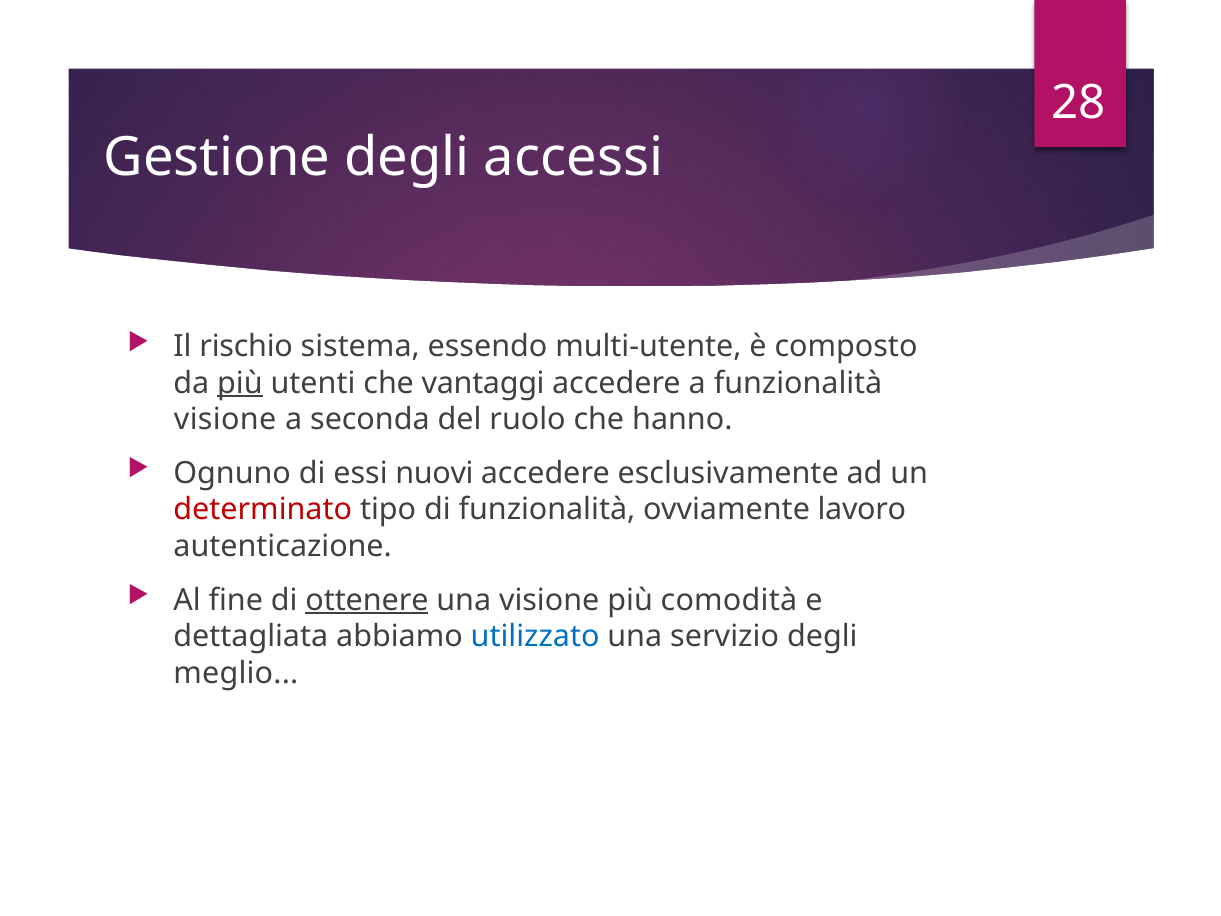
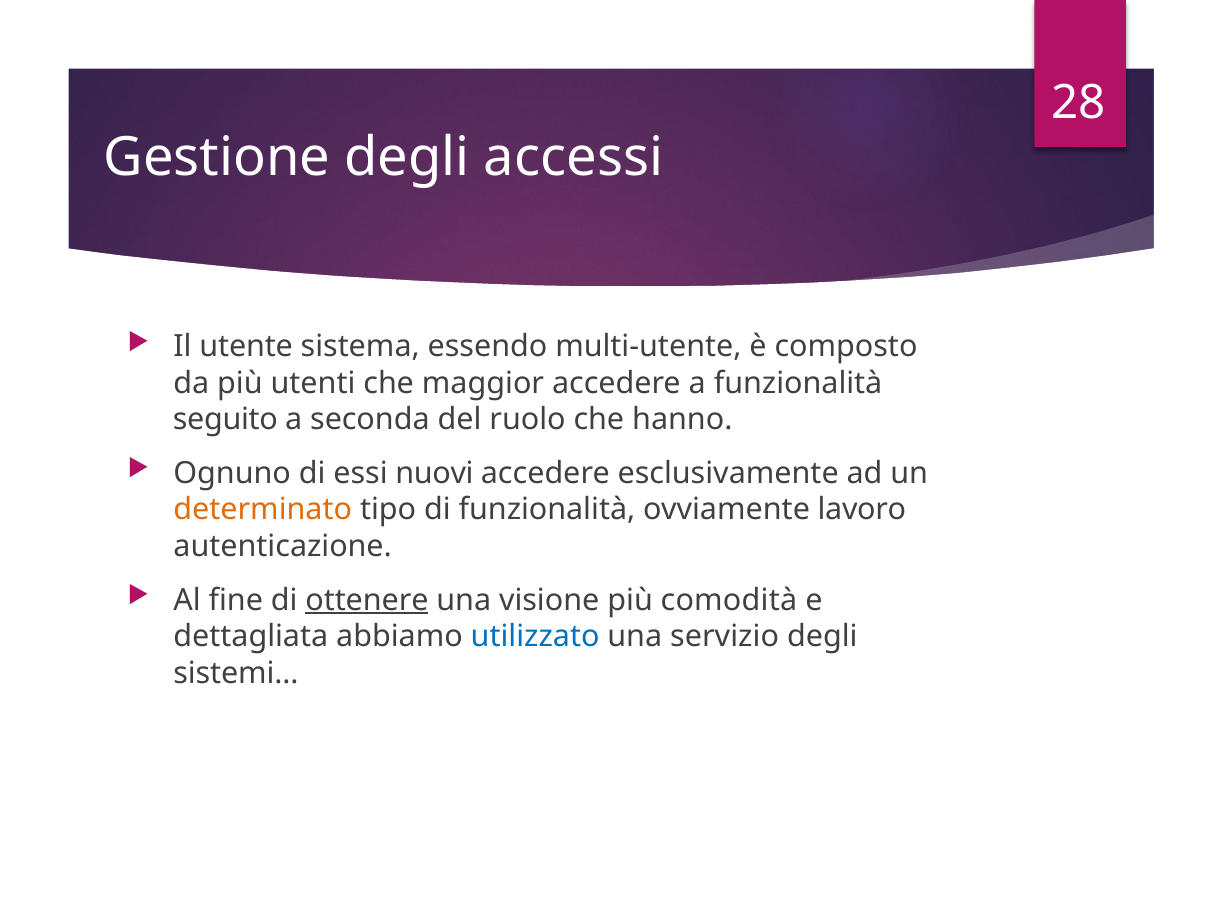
rischio: rischio -> utente (246, 346)
più underline: present -> none (240, 383)
vantaggi: vantaggi -> maggior (483, 383)
visione: visione -> seguito (225, 420)
determinato colour: red -> orange (263, 510)
meglio: meglio -> sistemi (236, 673)
